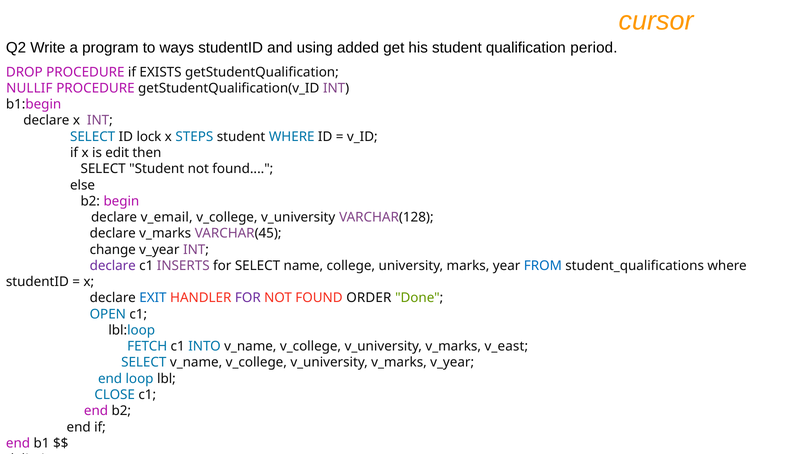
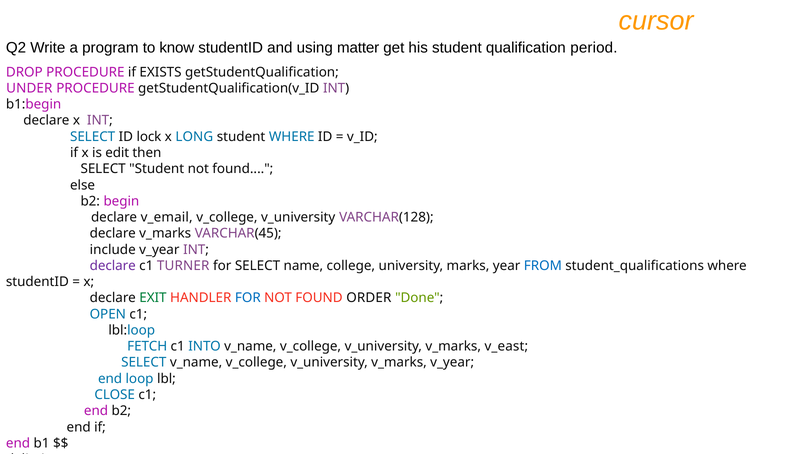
ways: ways -> know (177, 48)
added: added -> matter (358, 48)
NULLIF: NULLIF -> UNDER (29, 88)
STEPS: STEPS -> LONG (194, 137)
change: change -> include (113, 250)
INSERTS: INSERTS -> TURNER (183, 266)
EXIT colour: blue -> green (153, 298)
FOR colour: purple -> blue (248, 298)
